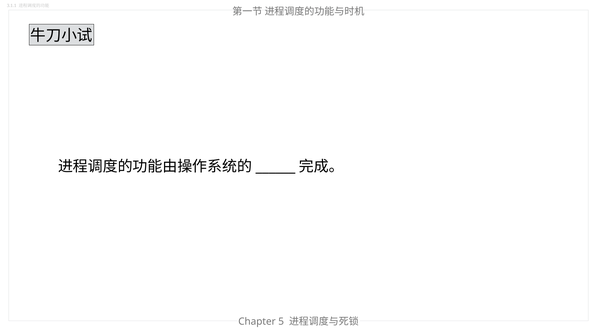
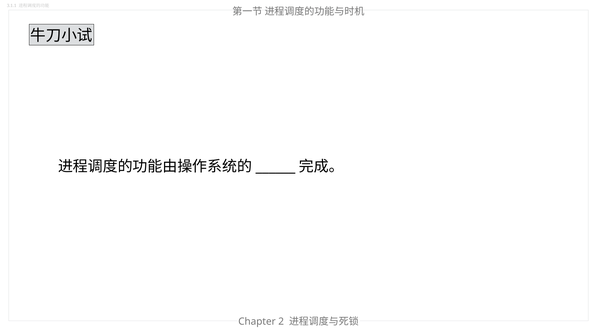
5: 5 -> 2 (281, 321)
